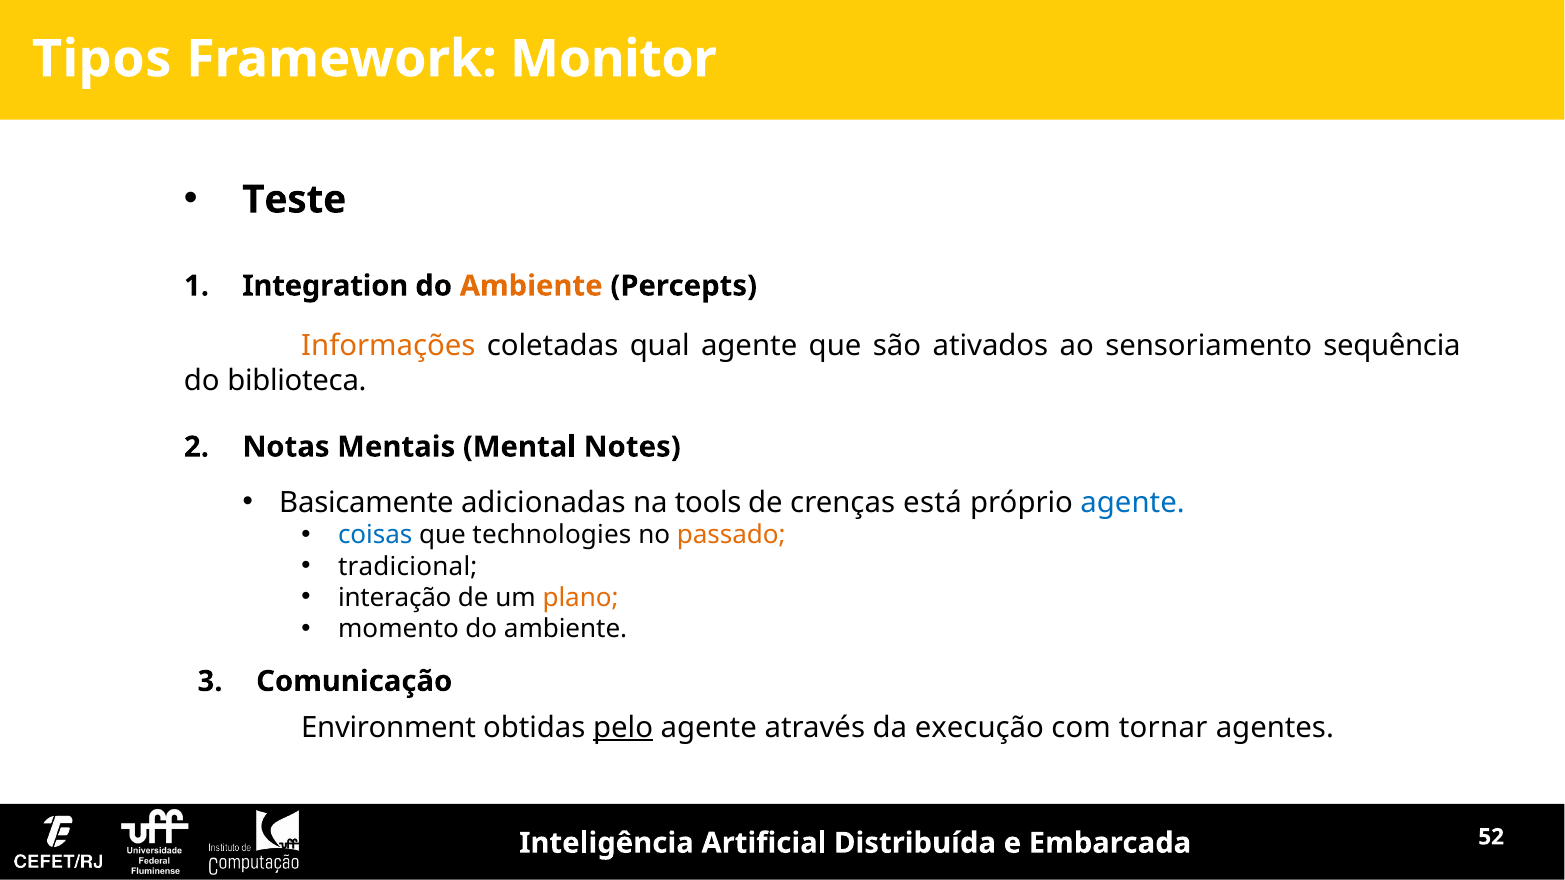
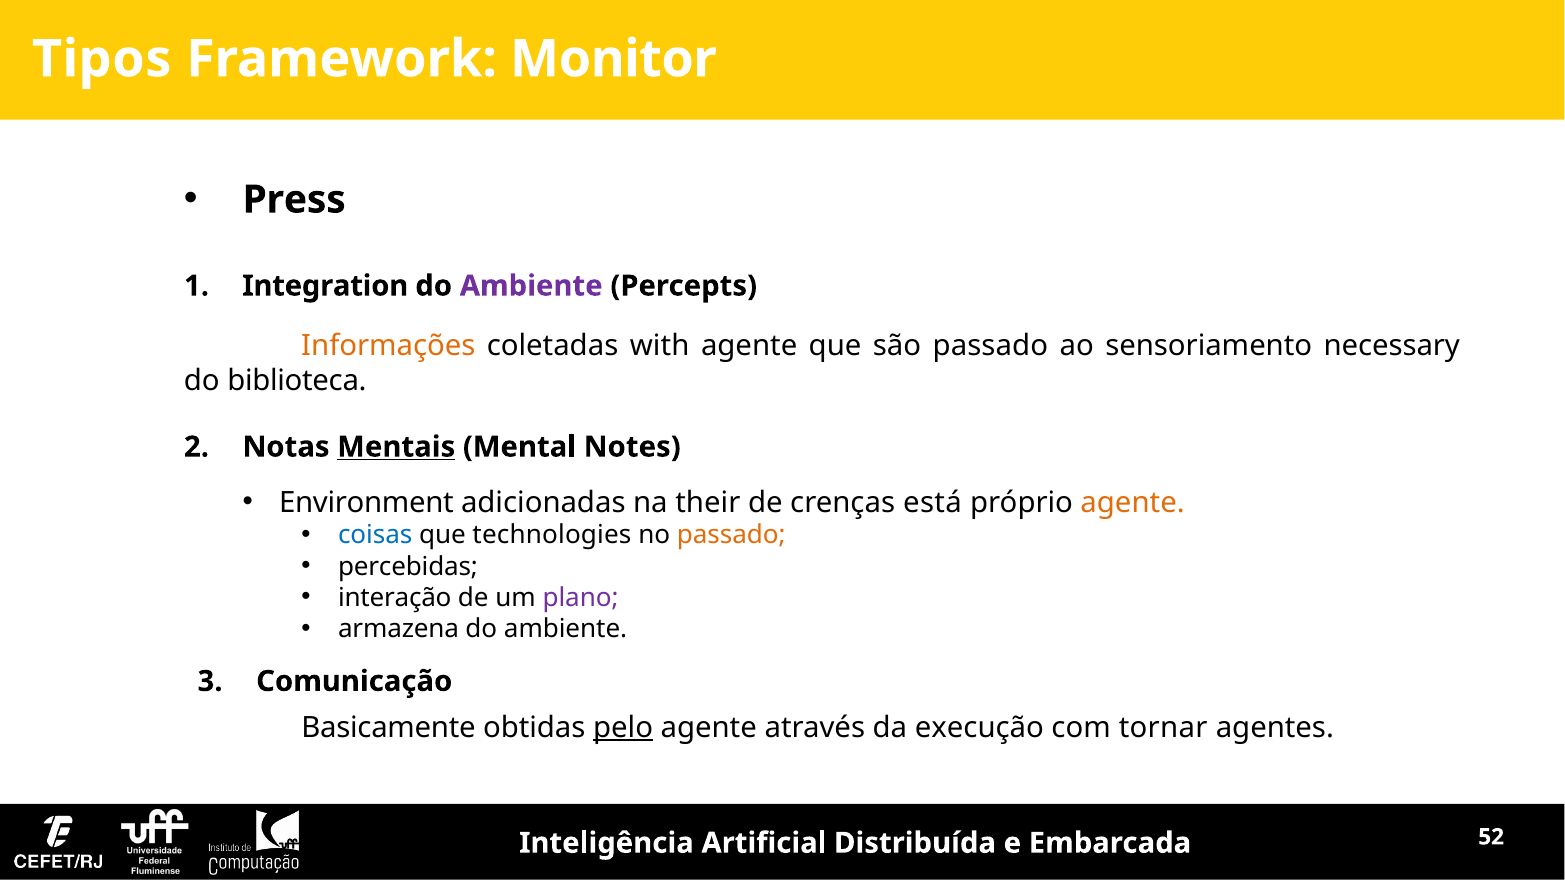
Teste: Teste -> Press (294, 200)
Ambiente colour: orange -> purple (531, 286)
qual: qual -> with (660, 346)
são ativados: ativados -> passado (990, 346)
sequência: sequência -> necessary (1392, 346)
Mentais underline: none -> present (396, 447)
Basicamente: Basicamente -> Environment (366, 503)
tools: tools -> their (708, 503)
agente colour: blue -> orange (1133, 503)
tradicional: tradicional -> percebidas (408, 567)
plano colour: orange -> purple (581, 598)
momento: momento -> armazena (399, 629)
Environment: Environment -> Basicamente (388, 728)
